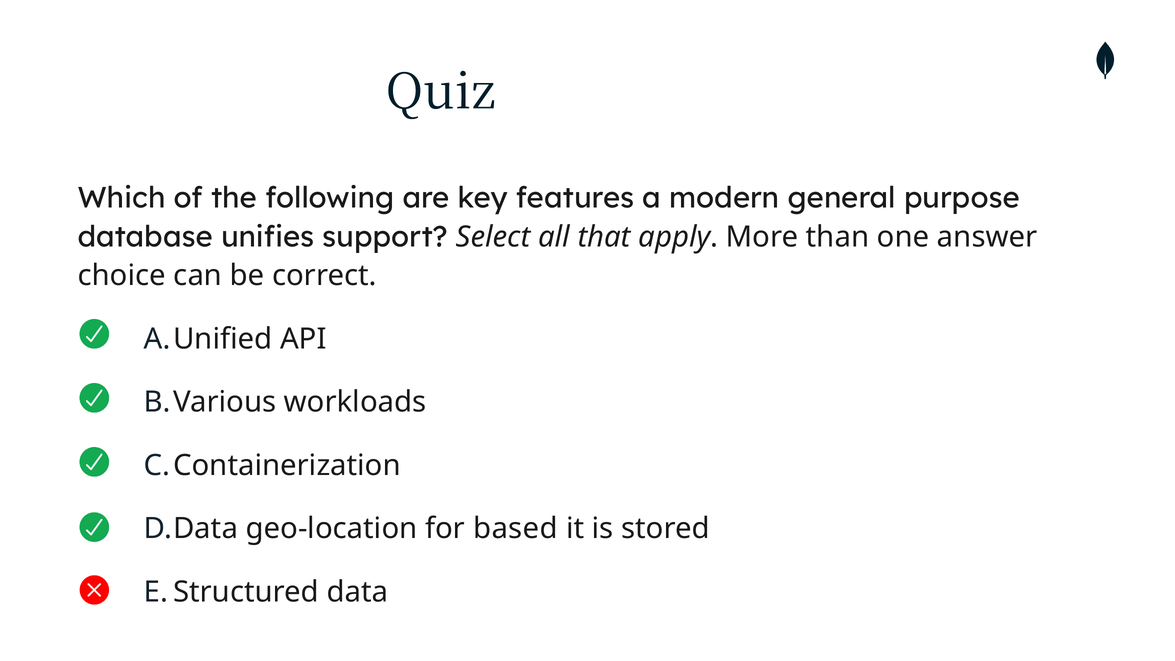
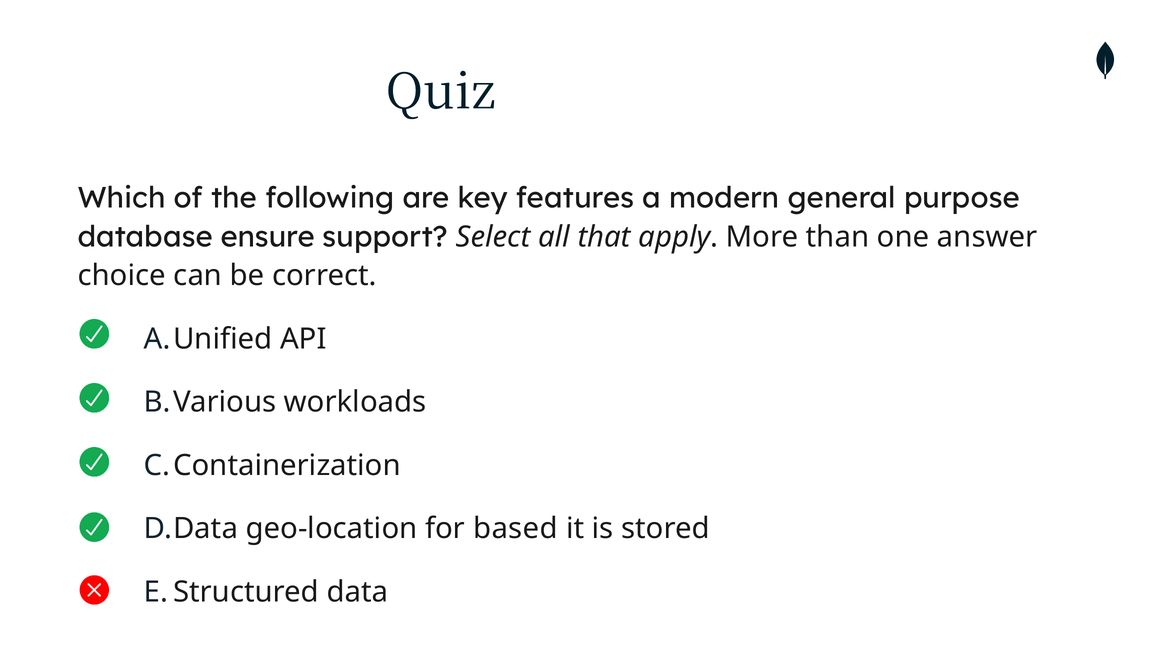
unifies: unifies -> ensure (268, 237)
